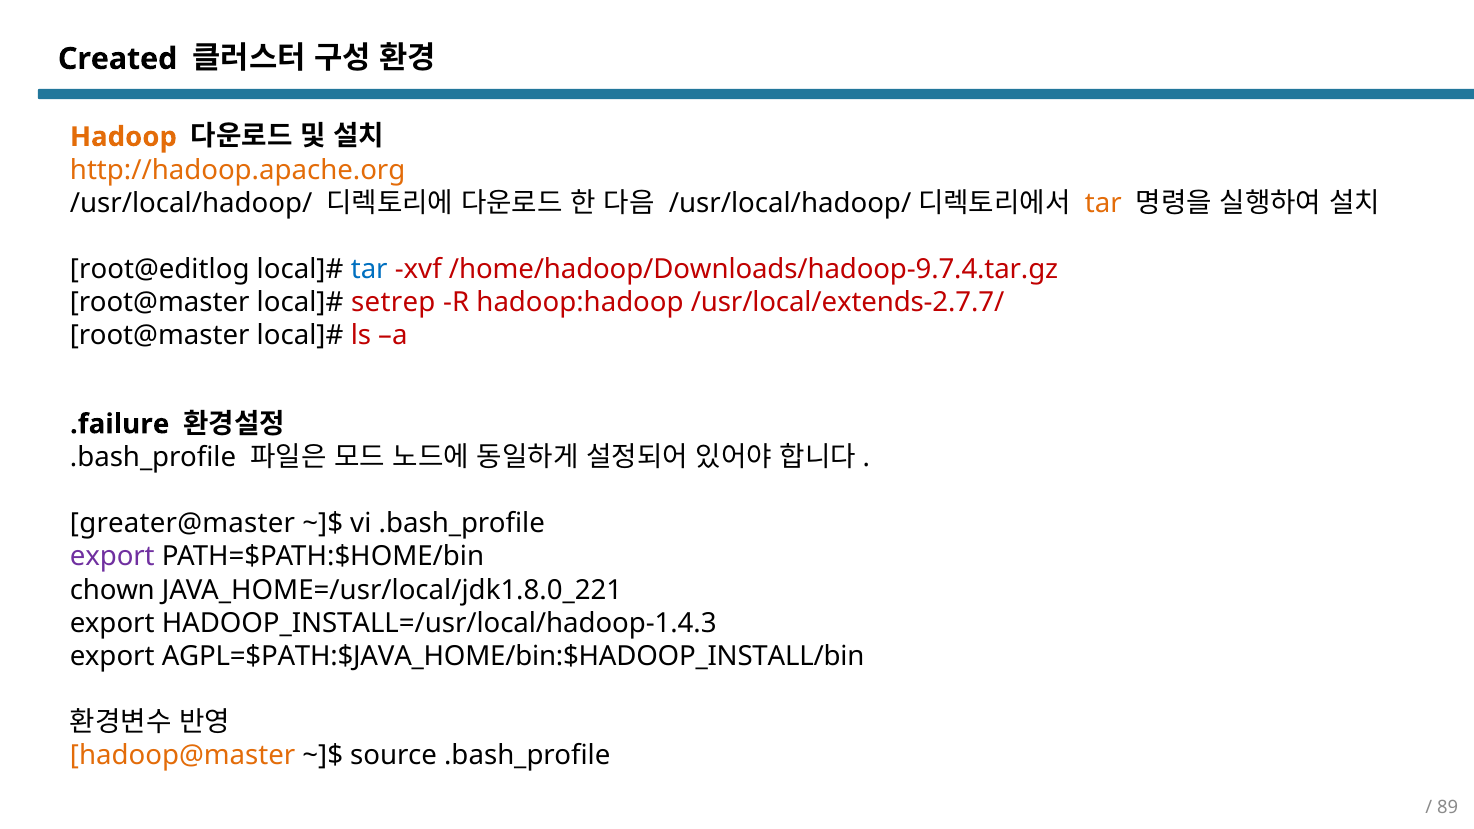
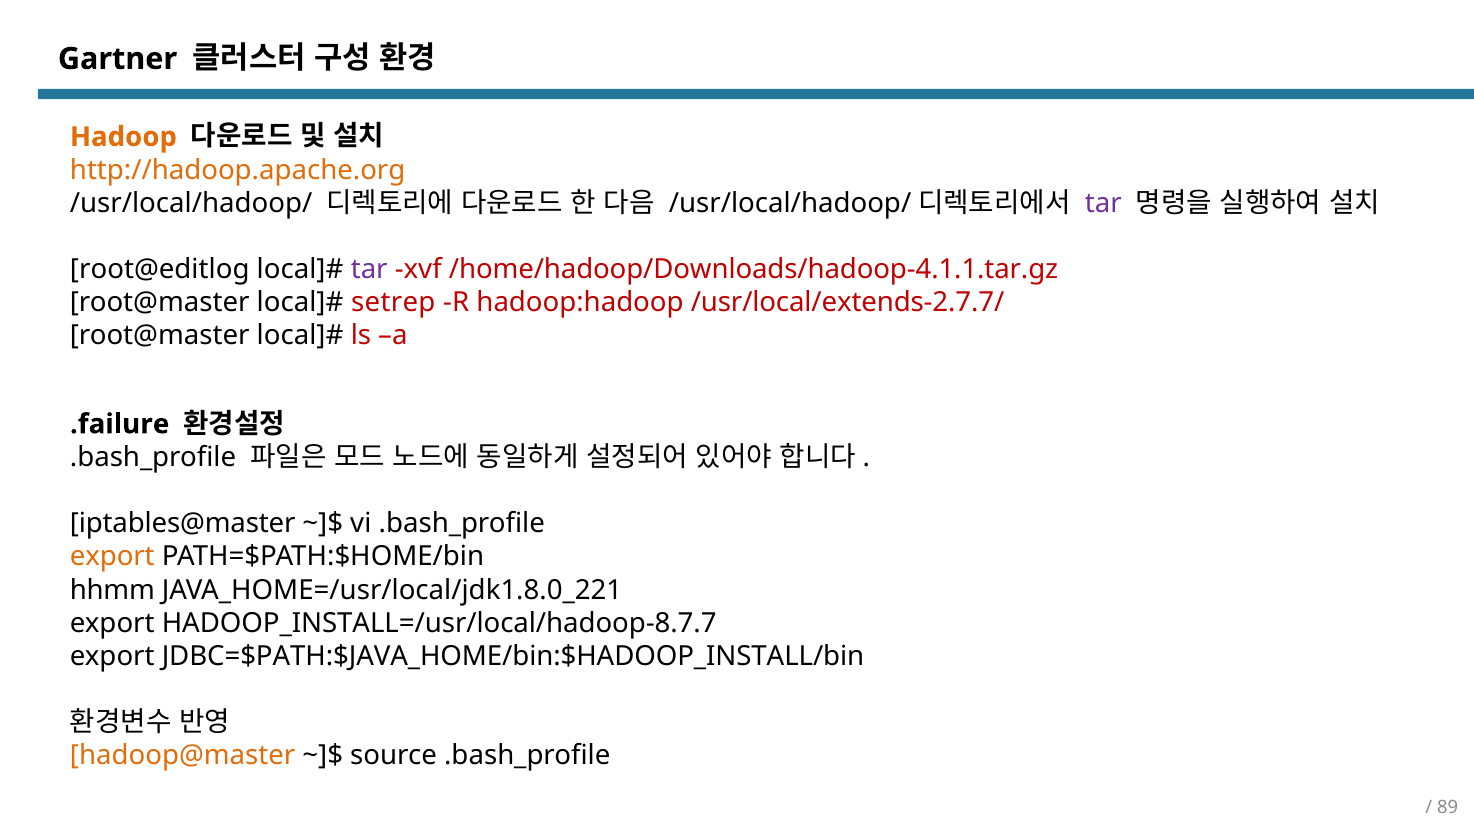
Created: Created -> Gartner (118, 59)
tar colour: orange -> purple (1103, 203)
tar colour: blue -> purple (369, 270)
/home/hadoop/Downloads/hadoop-9.7.4.tar.gz: /home/hadoop/Downloads/hadoop-9.7.4.tar.gz -> /home/hadoop/Downloads/hadoop-4.1.1.tar.gz (754, 270)
greater@master: greater@master -> iptables@master (183, 524)
export colour: purple -> orange (112, 557)
chown: chown -> hhmm (112, 590)
HADOOP_INSTALL=/usr/local/hadoop-1.4.3: HADOOP_INSTALL=/usr/local/hadoop-1.4.3 -> HADOOP_INSTALL=/usr/local/hadoop-8.7.7 (439, 623)
AGPL=$PATH:$JAVA_HOME/bin:$HADOOP_INSTALL/bin: AGPL=$PATH:$JAVA_HOME/bin:$HADOOP_INSTALL/bin -> JDBC=$PATH:$JAVA_HOME/bin:$HADOOP_INSTALL/bin (513, 656)
